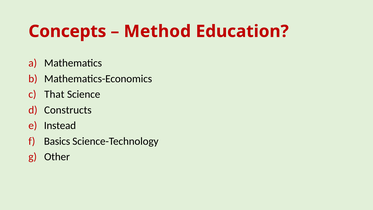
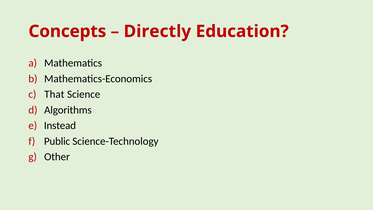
Method: Method -> Directly (157, 31)
Constructs: Constructs -> Algorithms (68, 110)
Basics: Basics -> Public (57, 141)
